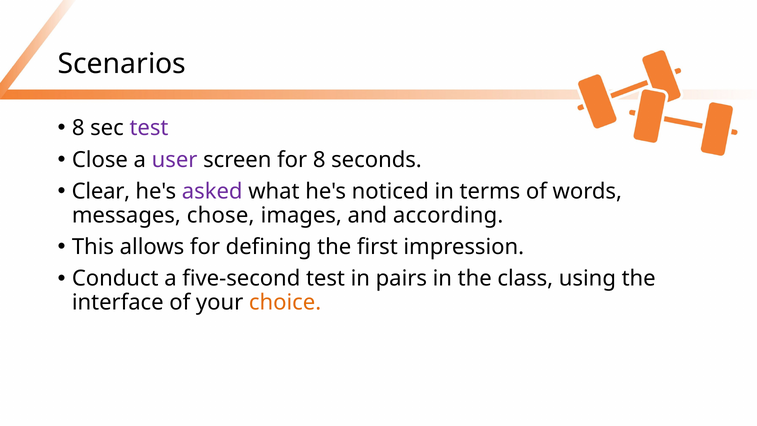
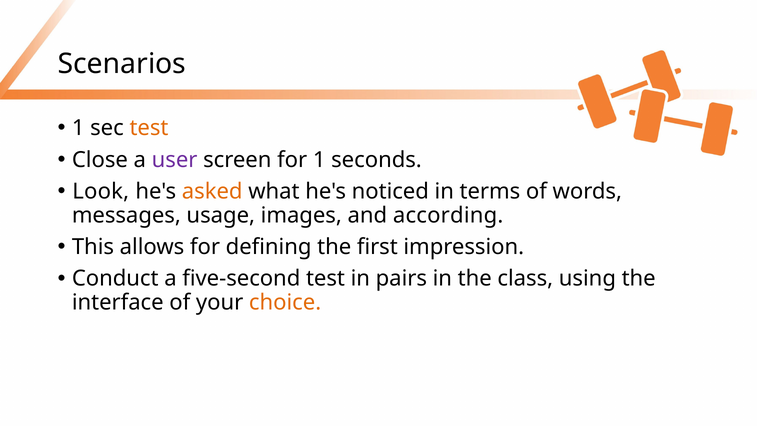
8: 8 -> 1 (78, 128)
test colour: purple -> orange (149, 128)
for 8: 8 -> 1 (319, 160)
Clear: Clear -> Look (101, 191)
asked colour: purple -> orange (212, 191)
chose: chose -> usage (221, 215)
